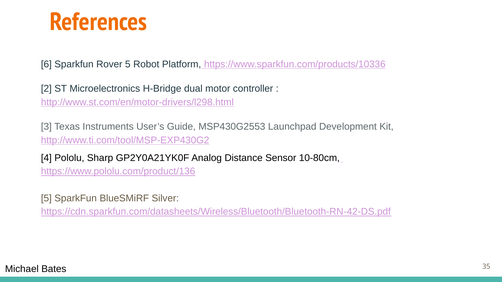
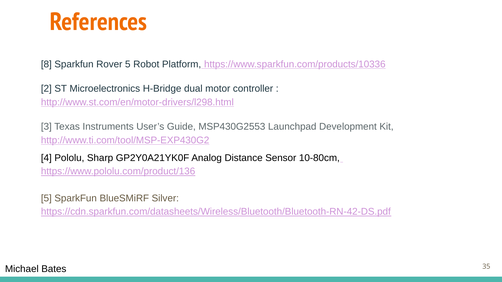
6: 6 -> 8 (46, 64)
